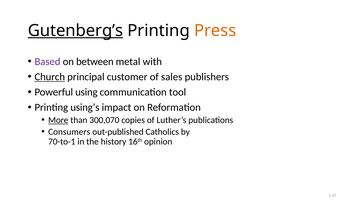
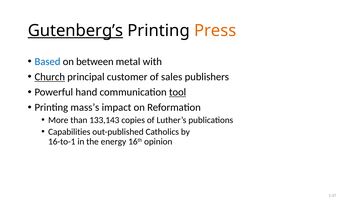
Based colour: purple -> blue (47, 62)
using: using -> hand (86, 92)
tool underline: none -> present (178, 92)
using’s: using’s -> mass’s (85, 107)
More underline: present -> none (58, 120)
300,070: 300,070 -> 133,143 (104, 120)
Consumers: Consumers -> Capabilities (69, 132)
70-to-1: 70-to-1 -> 16-to-1 (62, 141)
history: history -> energy (114, 141)
